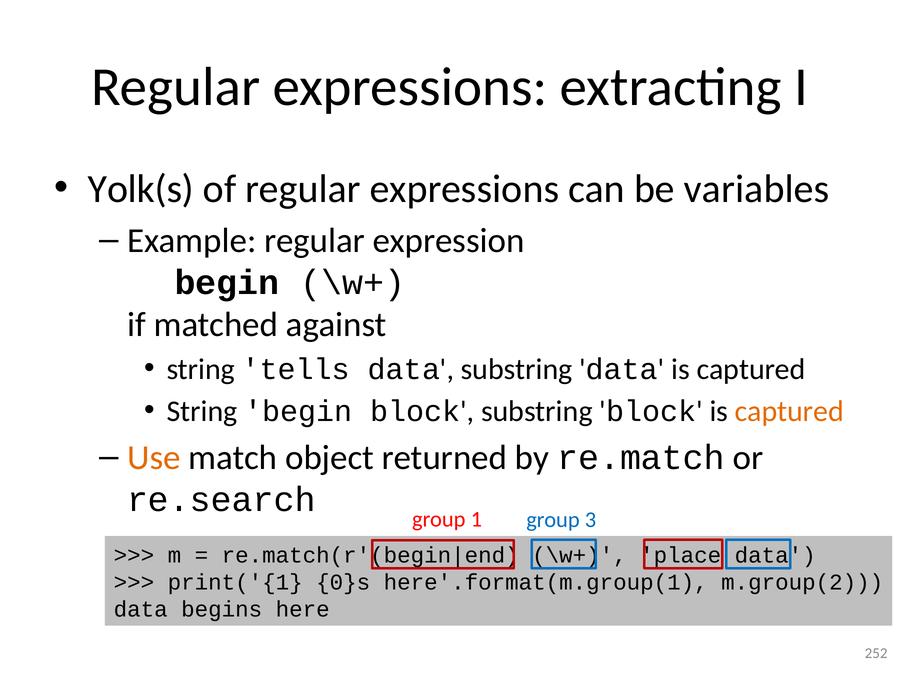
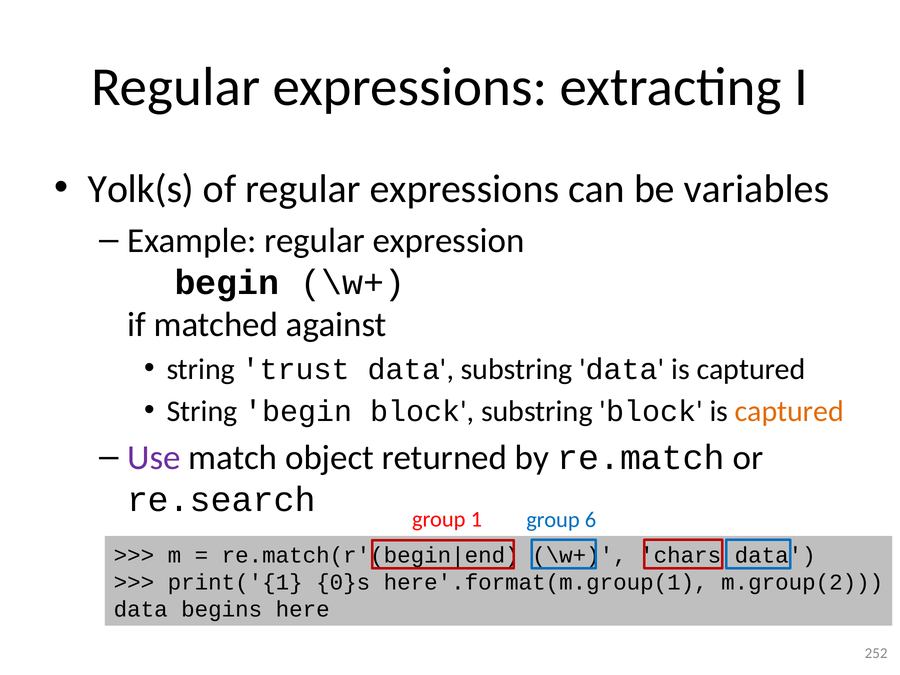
tells: tells -> trust (296, 369)
Use colour: orange -> purple (154, 458)
3: 3 -> 6 (591, 520)
place: place -> chars (681, 555)
